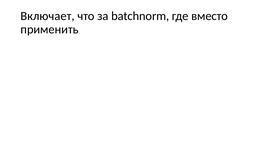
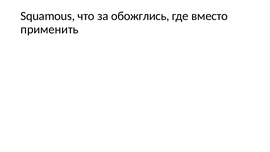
Включает: Включает -> Squamous (48, 16)
batchnorm: batchnorm -> обожглись (140, 16)
